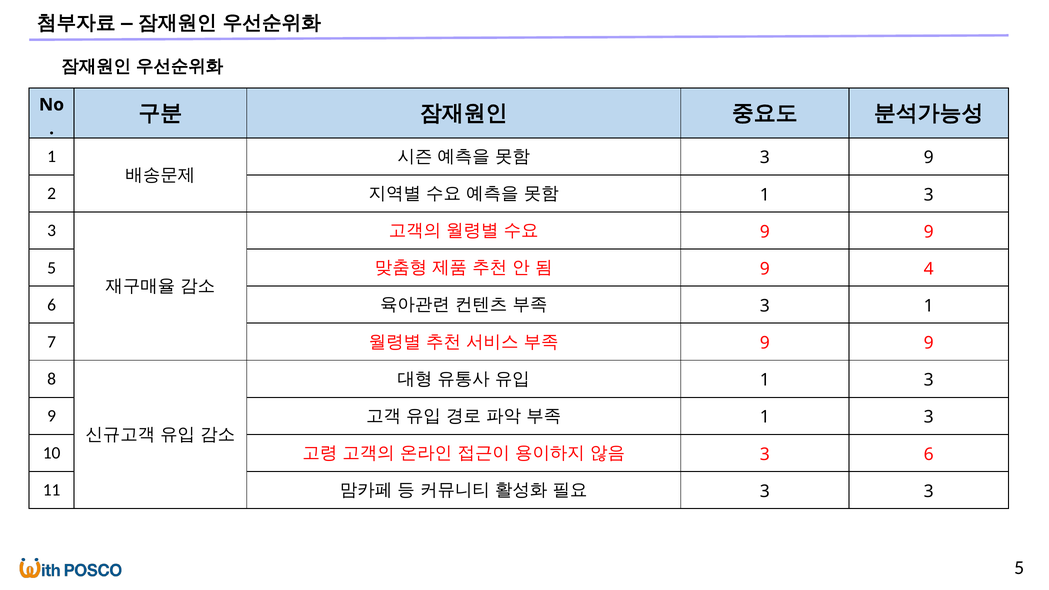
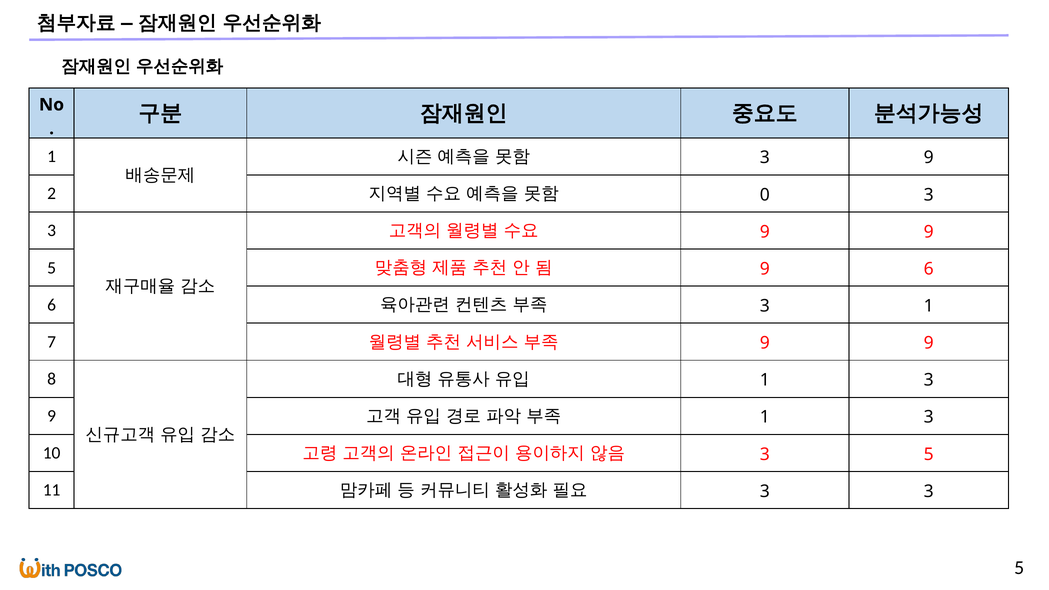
1: 1 -> 0 (765, 195)
9 4: 4 -> 6 (929, 269)
3 6: 6 -> 5 (929, 454)
